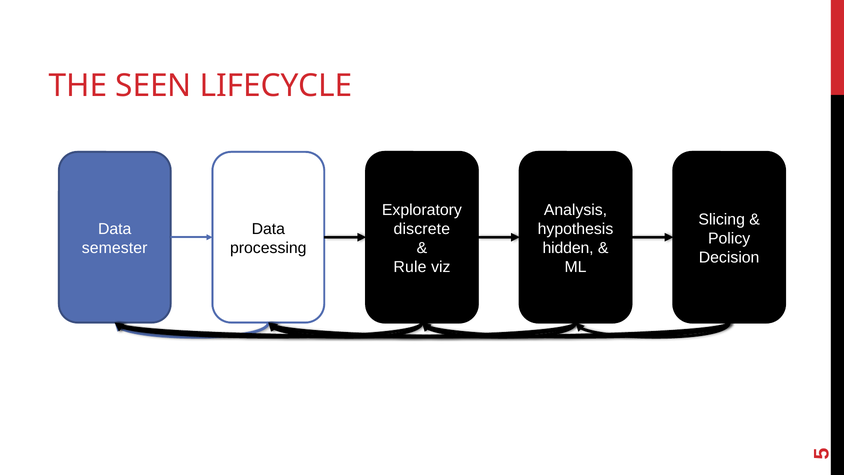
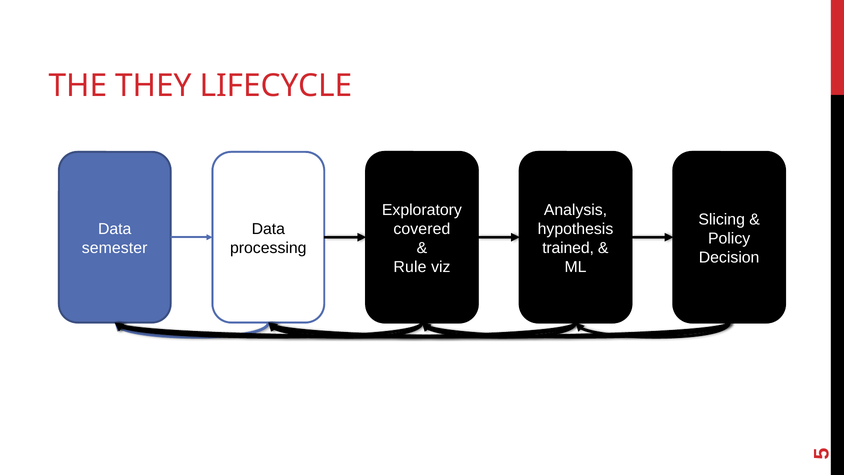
SEEN: SEEN -> THEY (153, 86)
discrete: discrete -> covered (422, 229)
hidden: hidden -> trained (568, 248)
